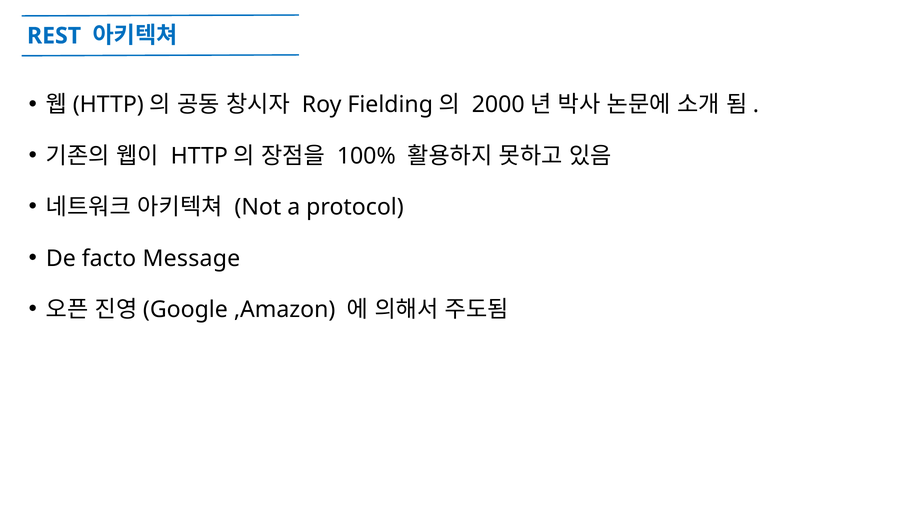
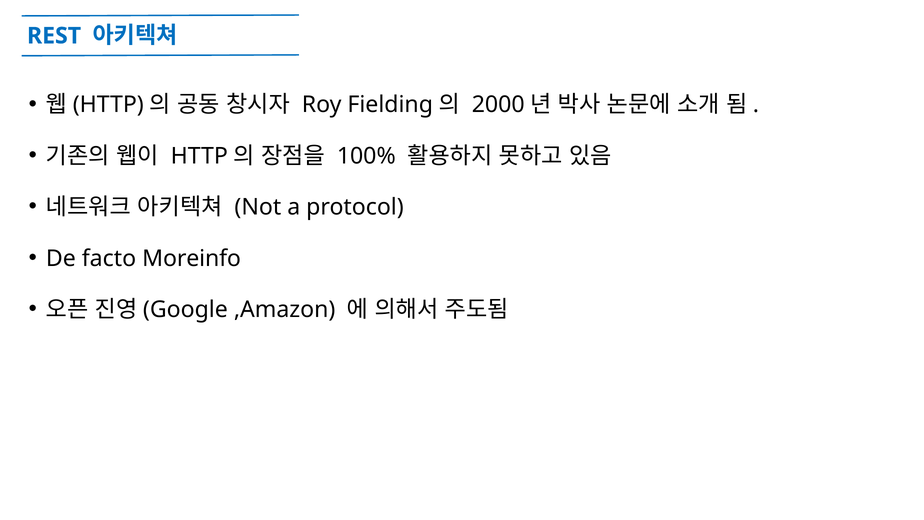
Message: Message -> Moreinfo (192, 258)
